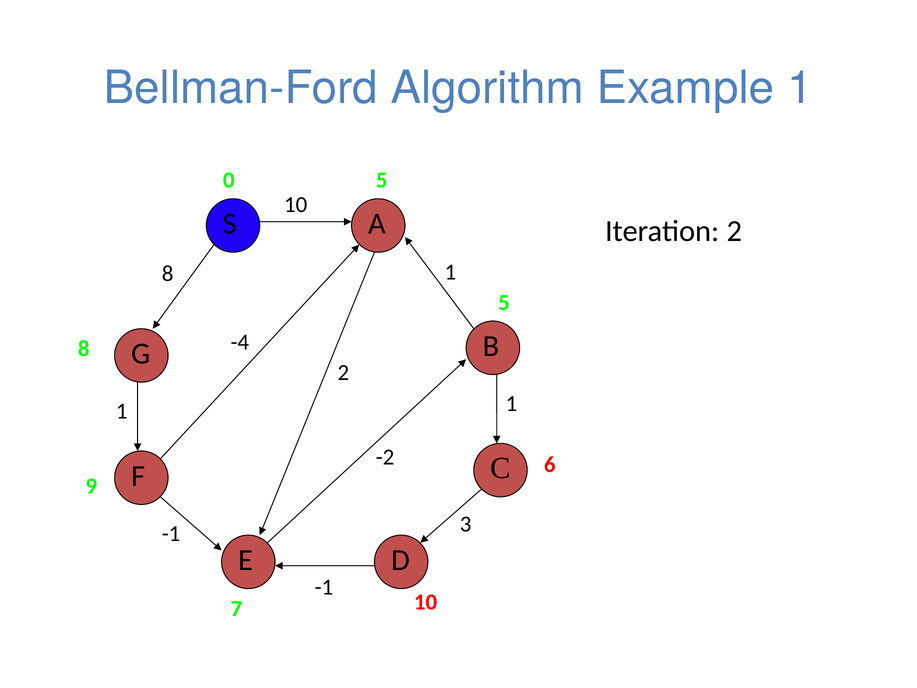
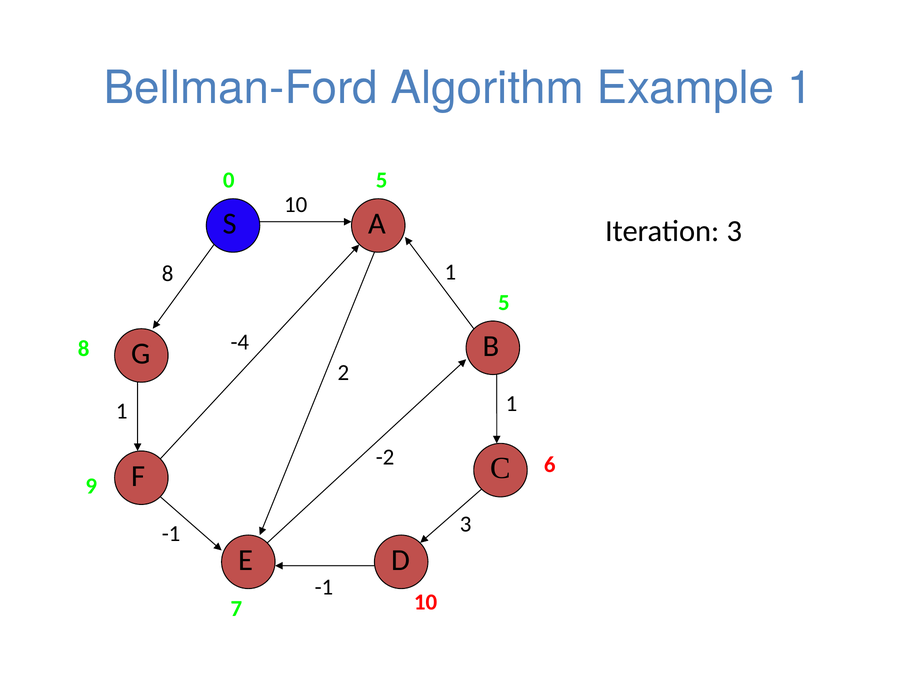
Iteration 2: 2 -> 3 (734, 231)
